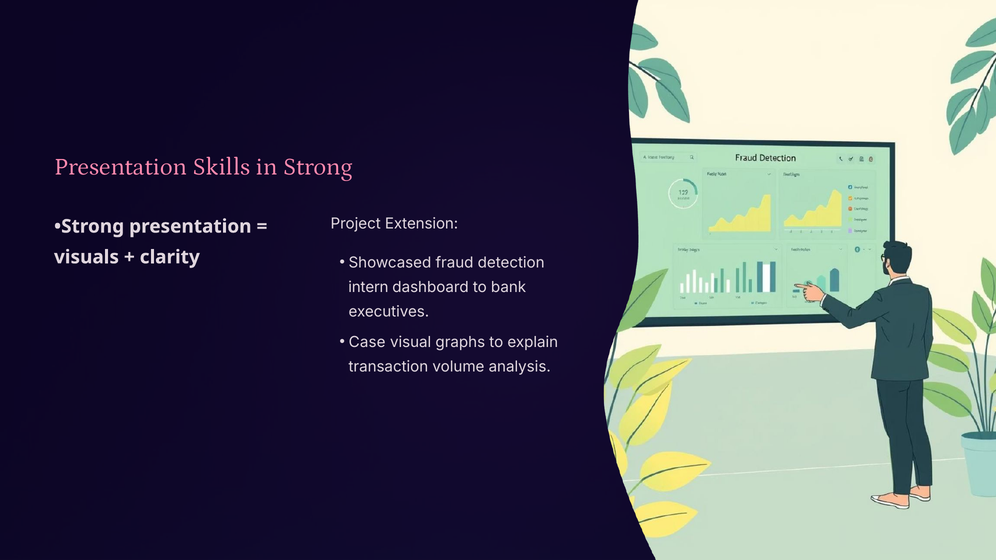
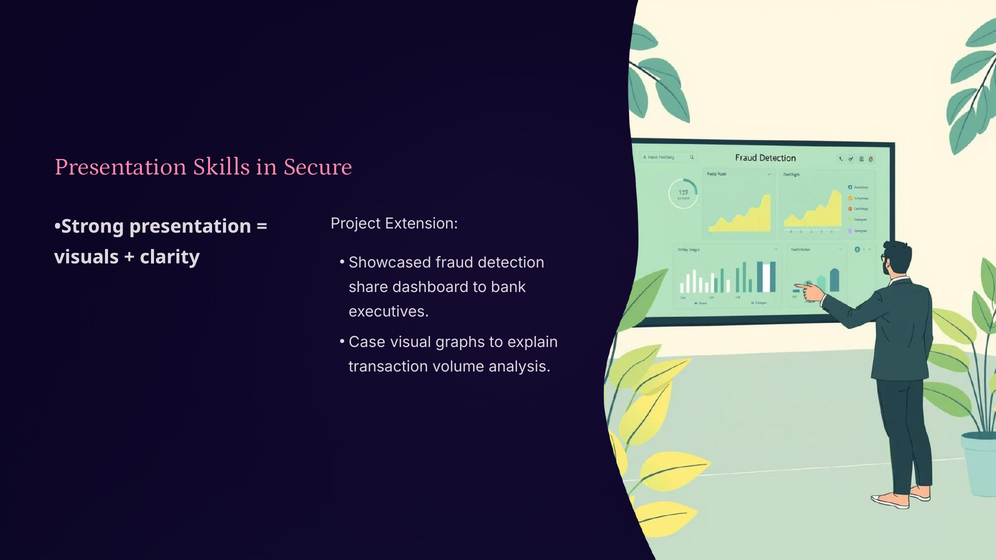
in Strong: Strong -> Secure (318, 167)
intern: intern -> share (368, 287)
